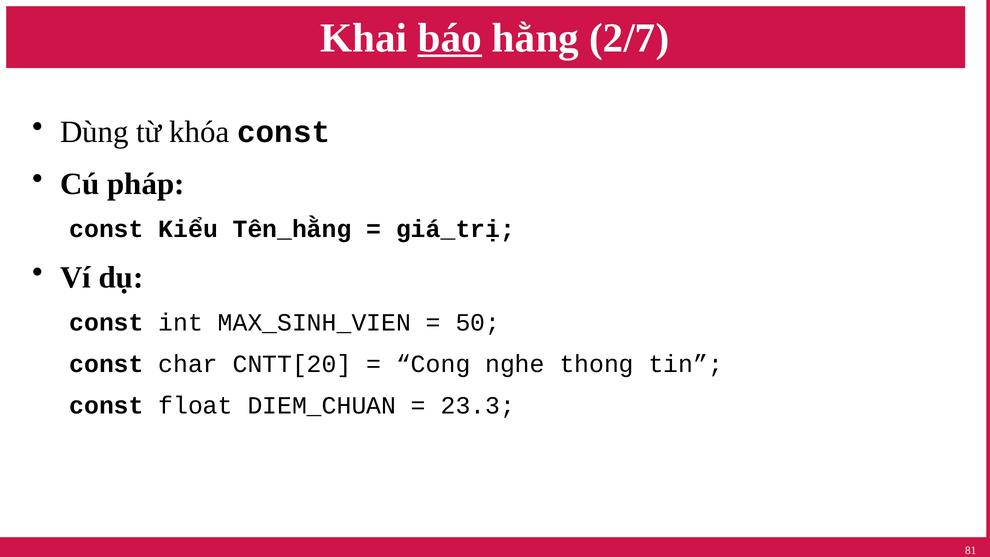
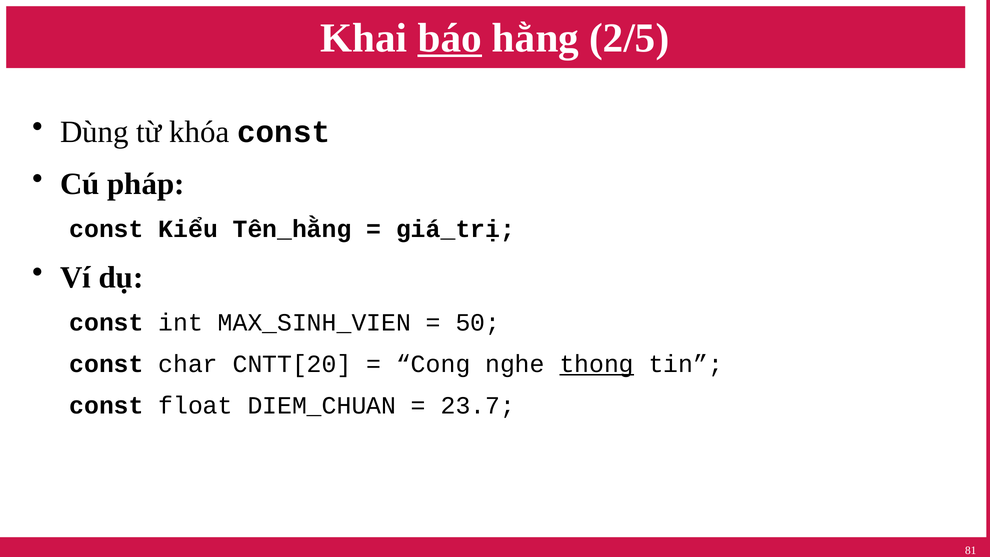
2/7: 2/7 -> 2/5 (629, 38)
thong underline: none -> present (597, 364)
23.3: 23.3 -> 23.7 (478, 406)
